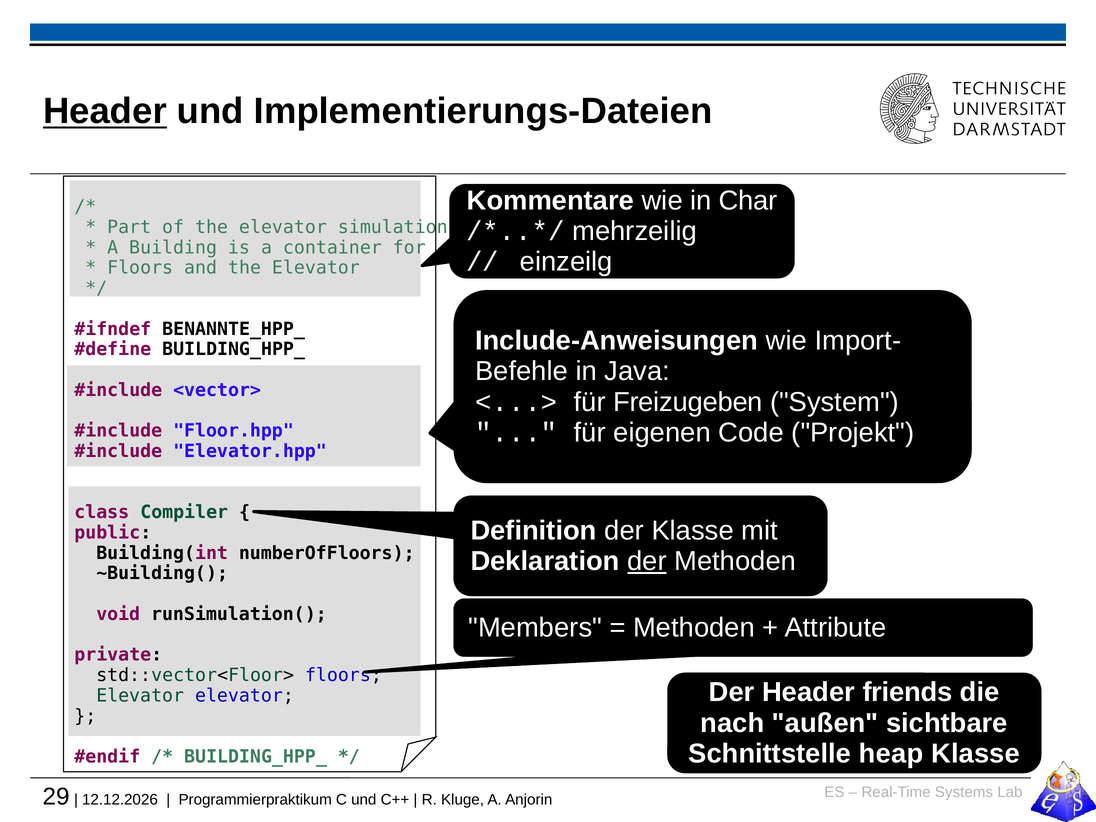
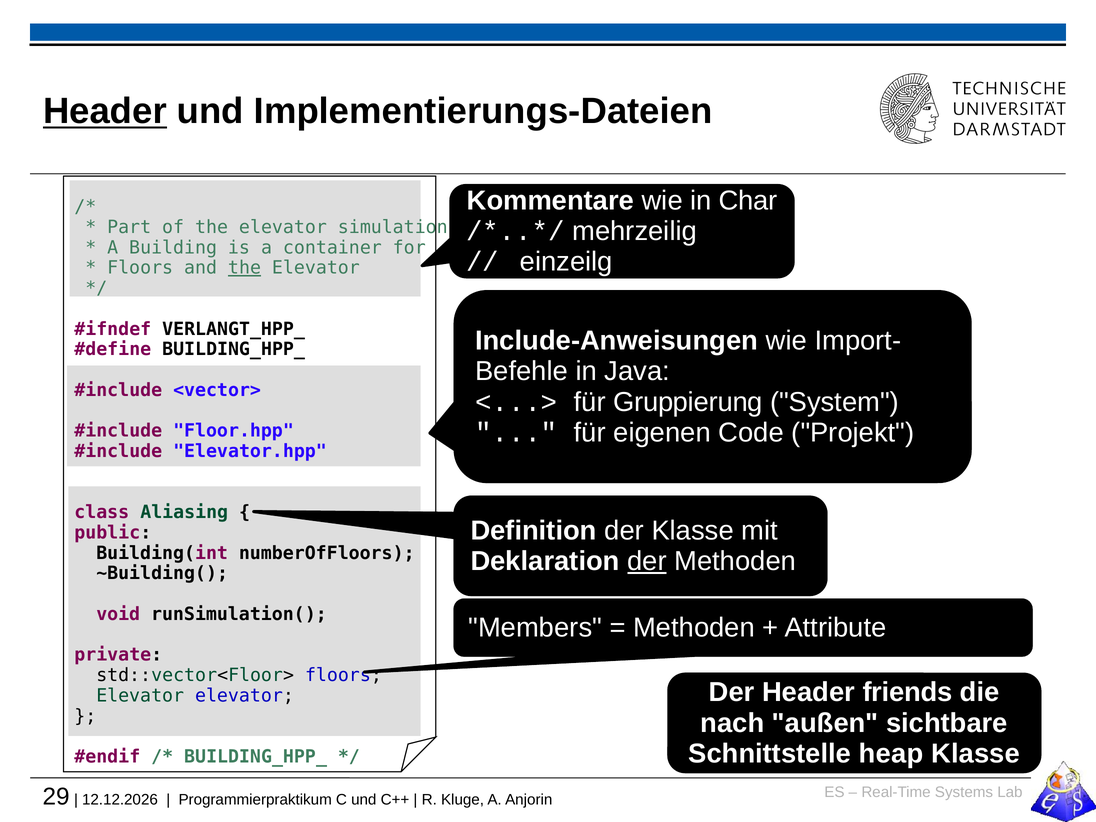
the underline: none -> present (244, 268)
BENANNTE_HPP_: BENANNTE_HPP_ -> VERLANGT_HPP_ (234, 329)
Freizugeben: Freizugeben -> Gruppierung (688, 402)
Compiler: Compiler -> Aliasing (184, 512)
